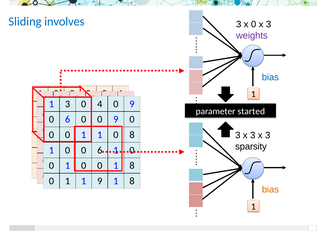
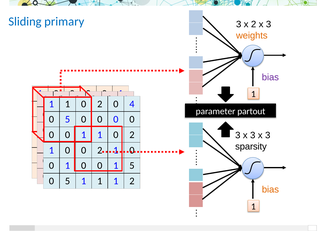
involves: involves -> primary (64, 21)
x 0: 0 -> 2 (254, 24)
weights colour: purple -> orange (252, 35)
bias colour: blue -> purple (270, 77)
3: 3 -> 1 (68, 104)
4: 4 -> 2 (100, 104)
9: 9 -> 4 (132, 104)
started: started -> partout (251, 111)
6: 6 -> 5 (68, 119)
9: 9 -> 0 (116, 119)
8: 8 -> 2 (132, 135)
0 0 6: 6 -> 2 (100, 150)
8: 8 -> 5 (132, 165)
1: 1 -> 5 (68, 181)
9: 9 -> 1 (100, 181)
8: 8 -> 2 (132, 181)
